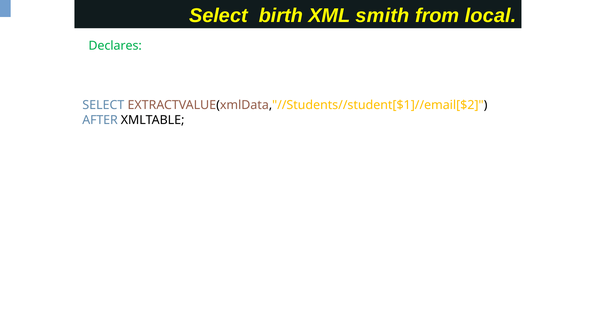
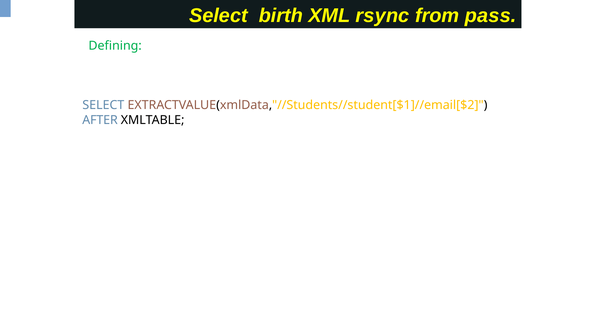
smith: smith -> rsync (382, 16)
local: local -> pass (491, 16)
Declares: Declares -> Defining (115, 46)
